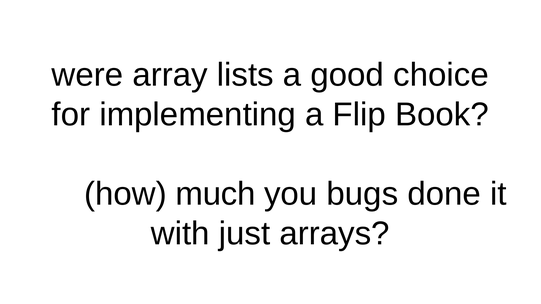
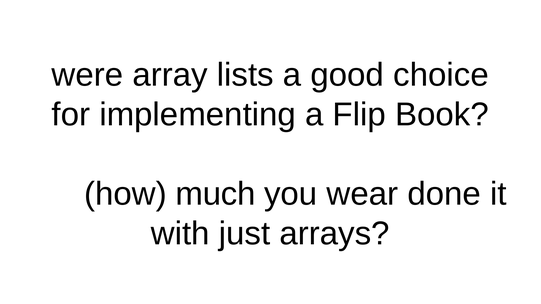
bugs: bugs -> wear (362, 194)
